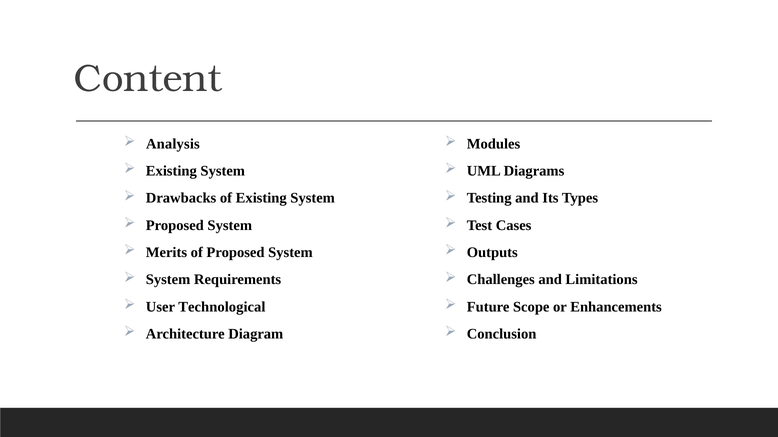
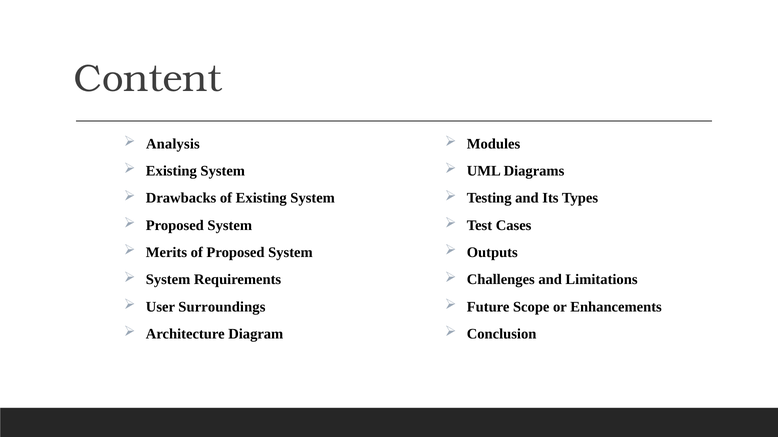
Technological: Technological -> Surroundings (222, 307)
